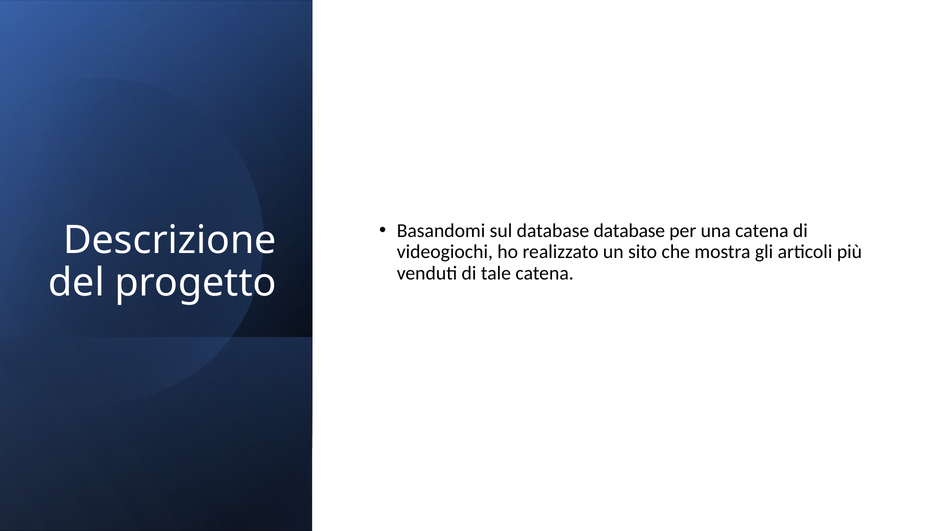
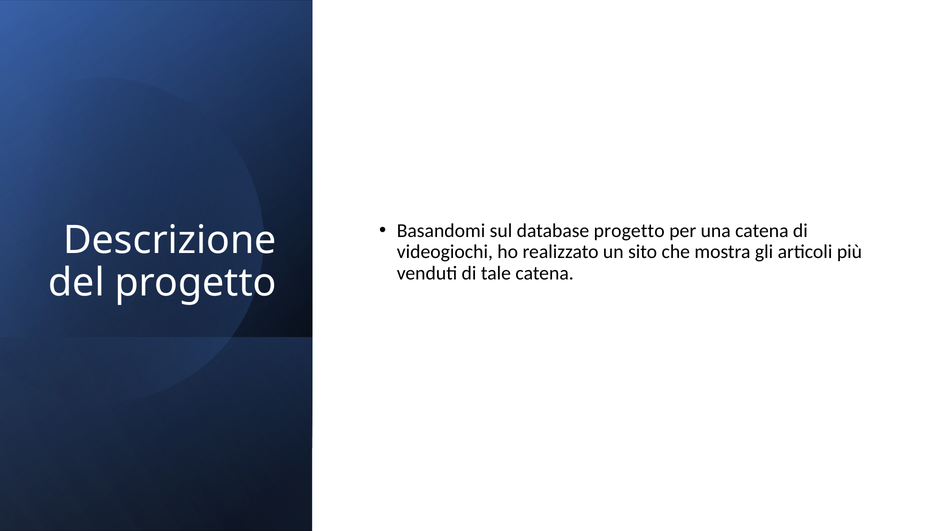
database database: database -> progetto (629, 230)
